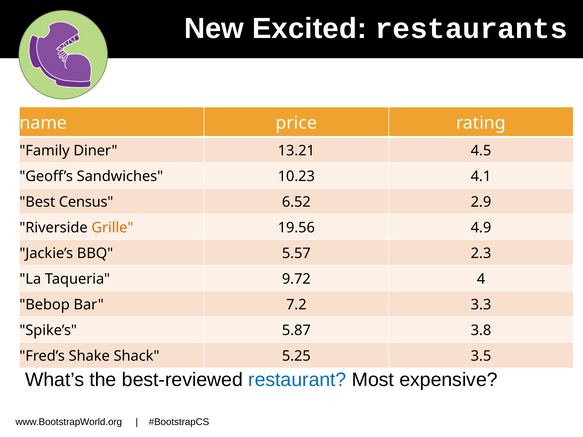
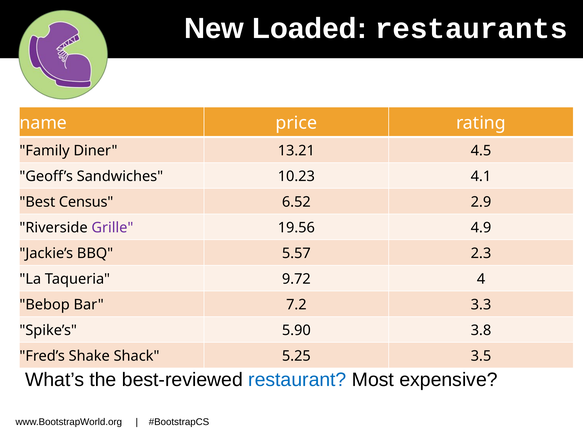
Excited: Excited -> Loaded (309, 29)
Grille colour: orange -> purple (112, 228)
5.87: 5.87 -> 5.90 (296, 330)
